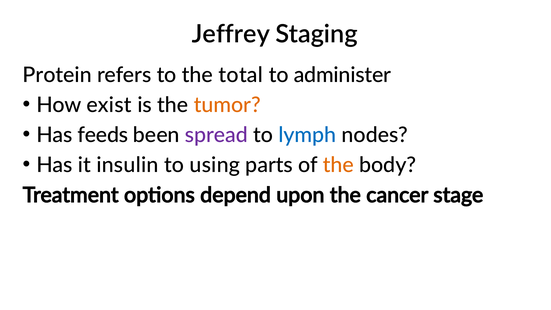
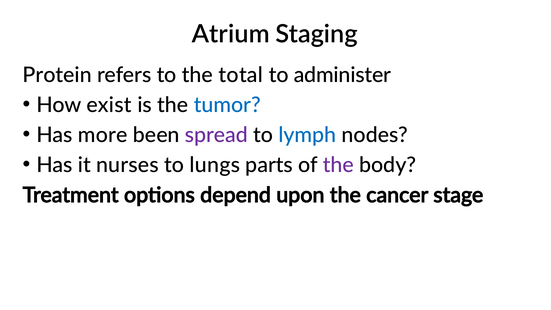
Jeffrey: Jeffrey -> Atrium (231, 34)
tumor colour: orange -> blue (227, 105)
feeds: feeds -> more (103, 135)
insulin: insulin -> nurses (127, 165)
using: using -> lungs (215, 165)
the colour: orange -> purple (338, 165)
